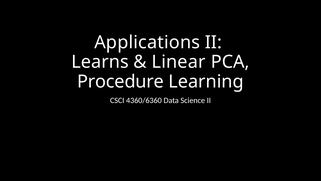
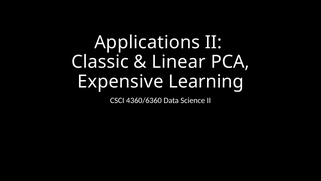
Learns: Learns -> Classic (100, 62)
Procedure: Procedure -> Expensive (120, 81)
